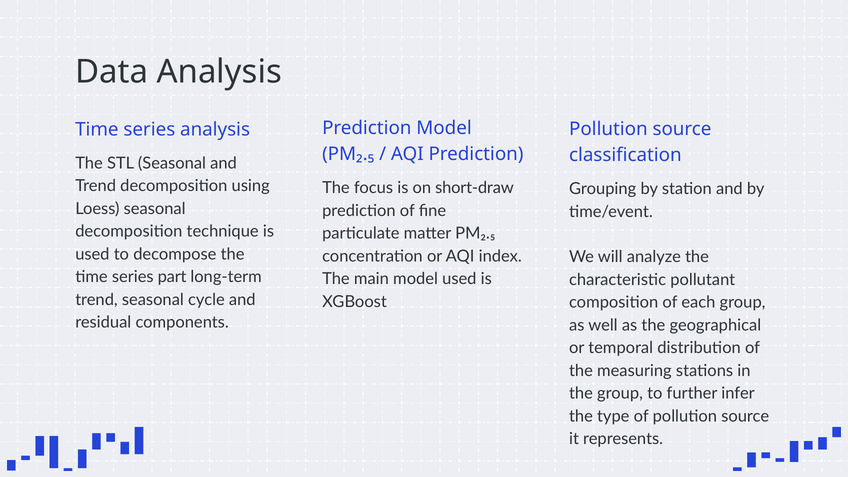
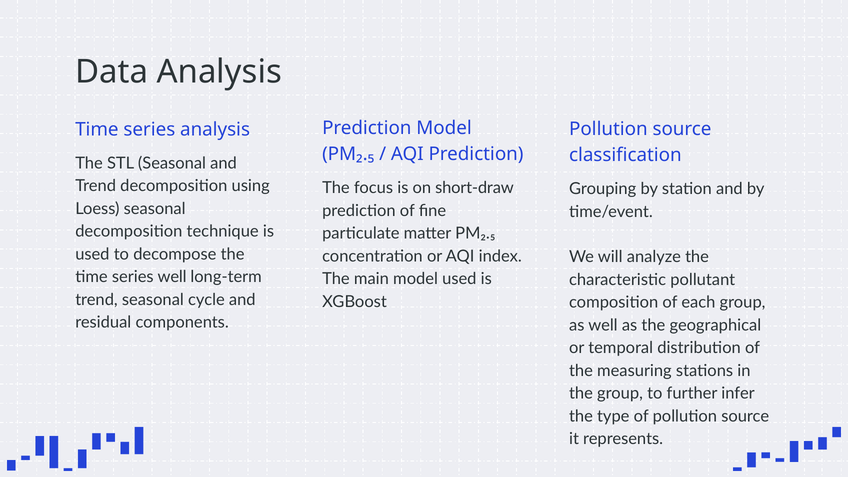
series part: part -> well (172, 277)
